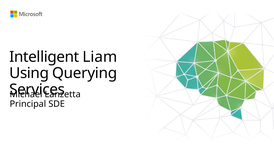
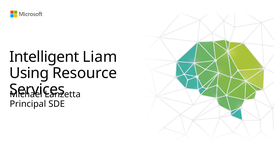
Querying: Querying -> Resource (85, 73)
